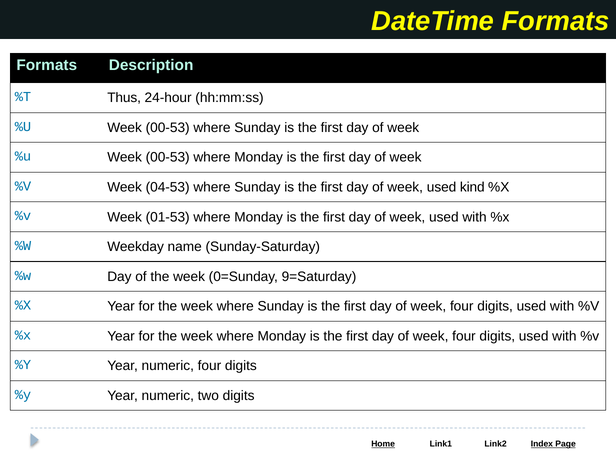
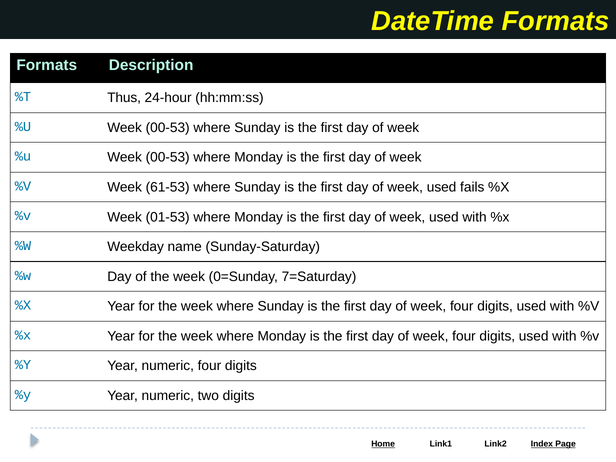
04-53: 04-53 -> 61-53 (168, 187)
kind: kind -> fails (472, 187)
9=Saturday: 9=Saturday -> 7=Saturday (319, 277)
